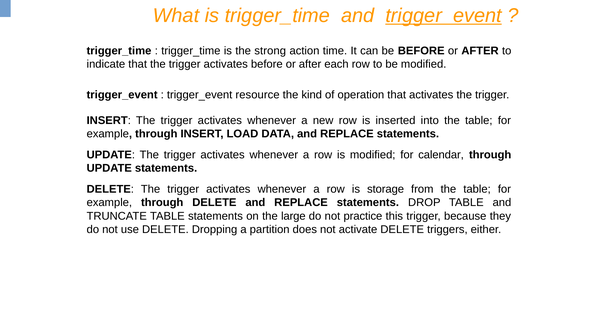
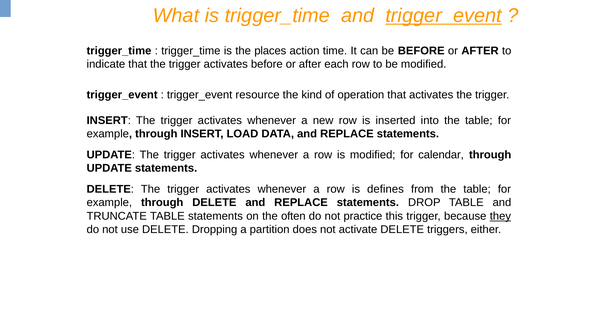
strong: strong -> places (270, 51)
storage: storage -> defines (385, 189)
large: large -> often (293, 216)
they underline: none -> present (500, 216)
